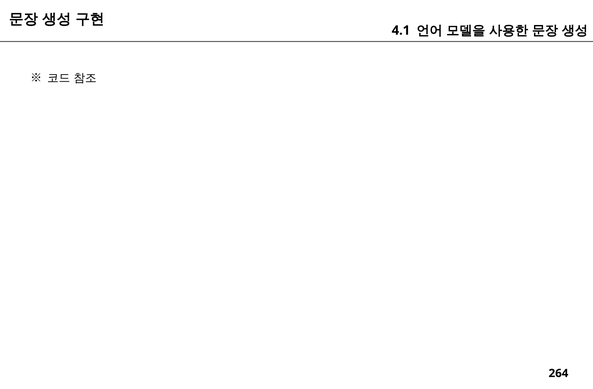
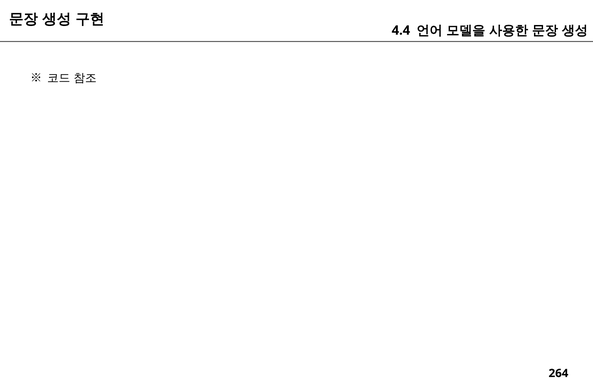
4.1: 4.1 -> 4.4 (401, 30)
